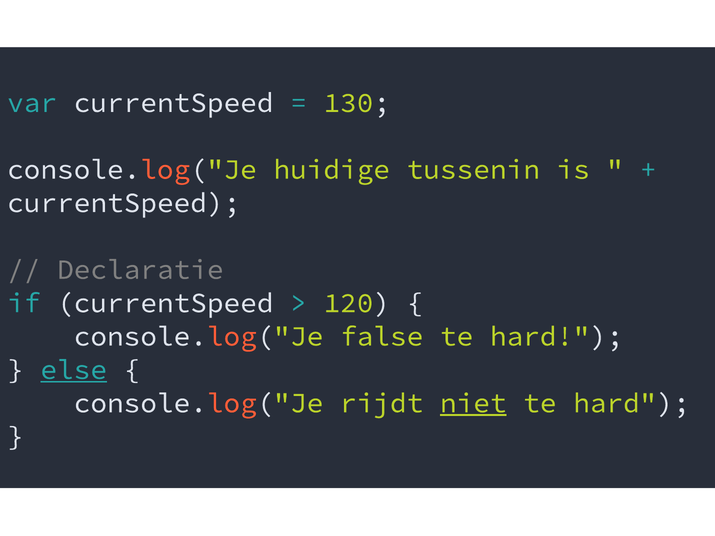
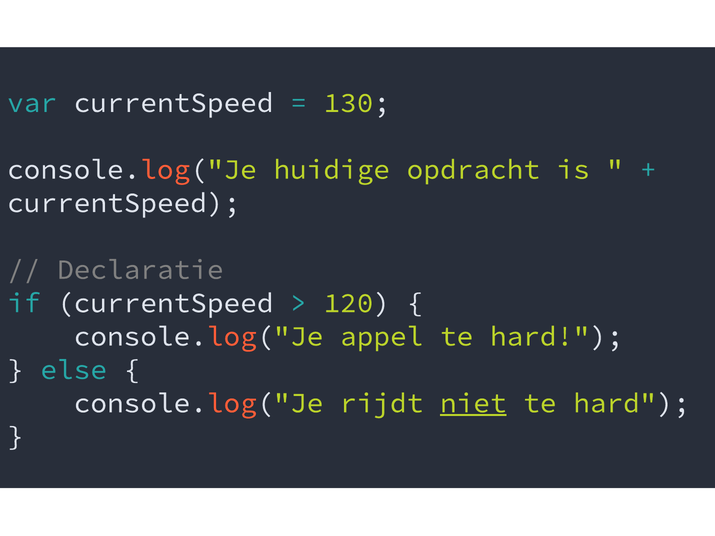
tussenin: tussenin -> opdracht (473, 170)
false: false -> appel (382, 336)
else underline: present -> none (74, 370)
